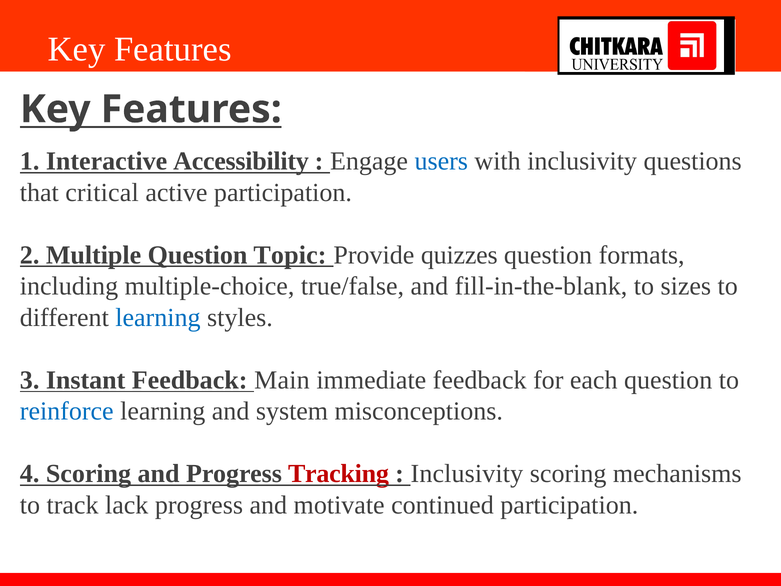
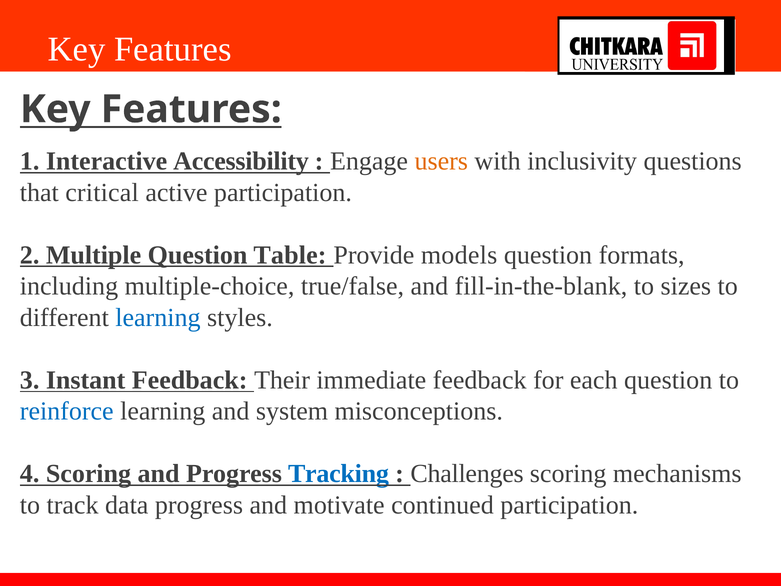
users colour: blue -> orange (441, 161)
Topic: Topic -> Table (290, 255)
quizzes: quizzes -> models (459, 255)
Main: Main -> Their (282, 380)
Tracking colour: red -> blue (338, 474)
Inclusivity: Inclusivity -> Challenges (467, 474)
lack: lack -> data (127, 505)
